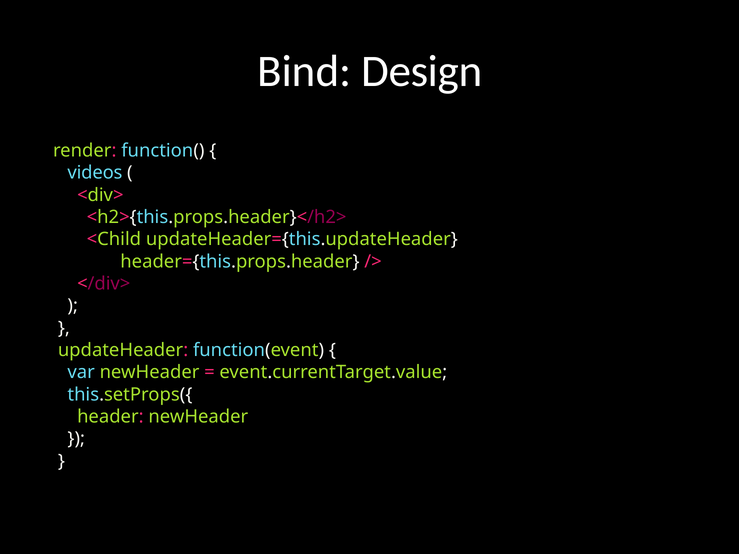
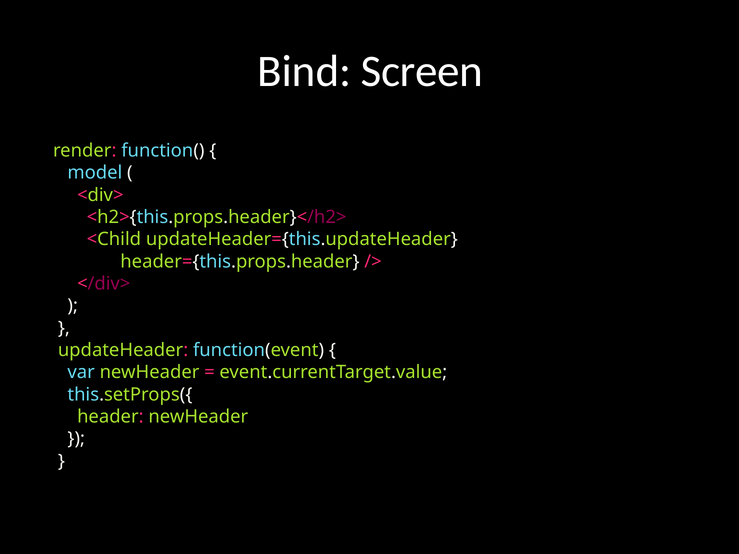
Design: Design -> Screen (422, 72)
videos: videos -> model (95, 173)
